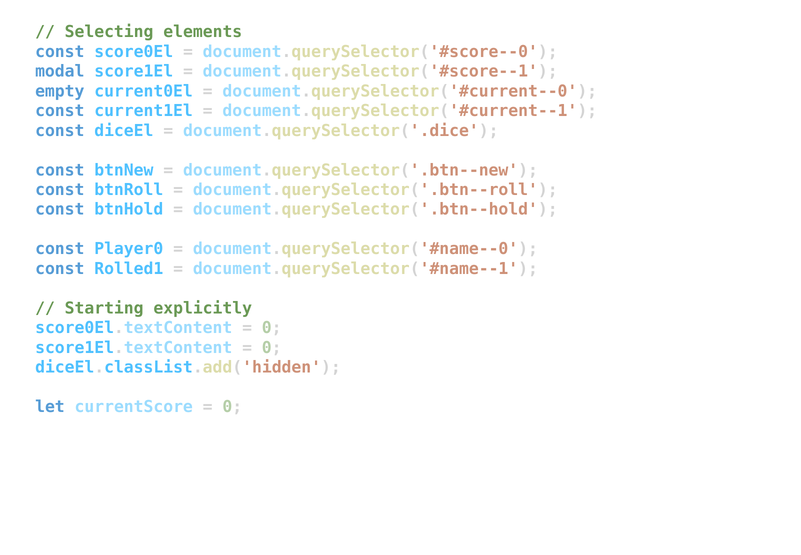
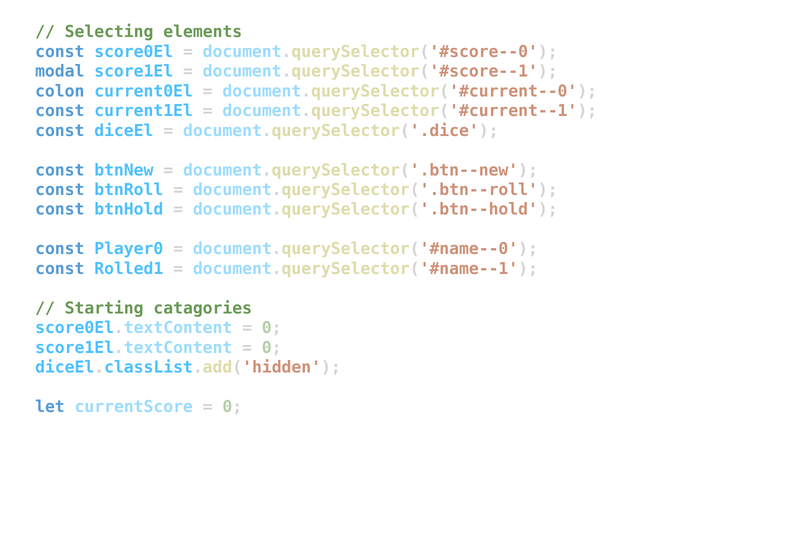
empty: empty -> colon (60, 91)
explicitly: explicitly -> catagories (203, 308)
